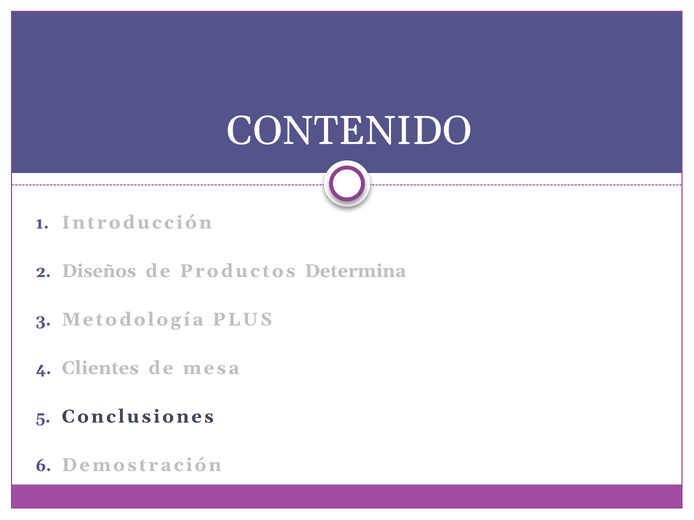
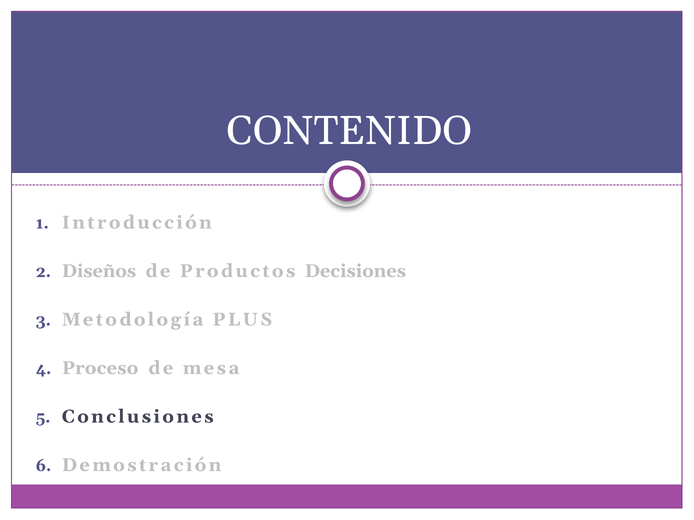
Determina: Determina -> Decisiones (355, 271)
Clientes: Clientes -> Proceso (100, 368)
